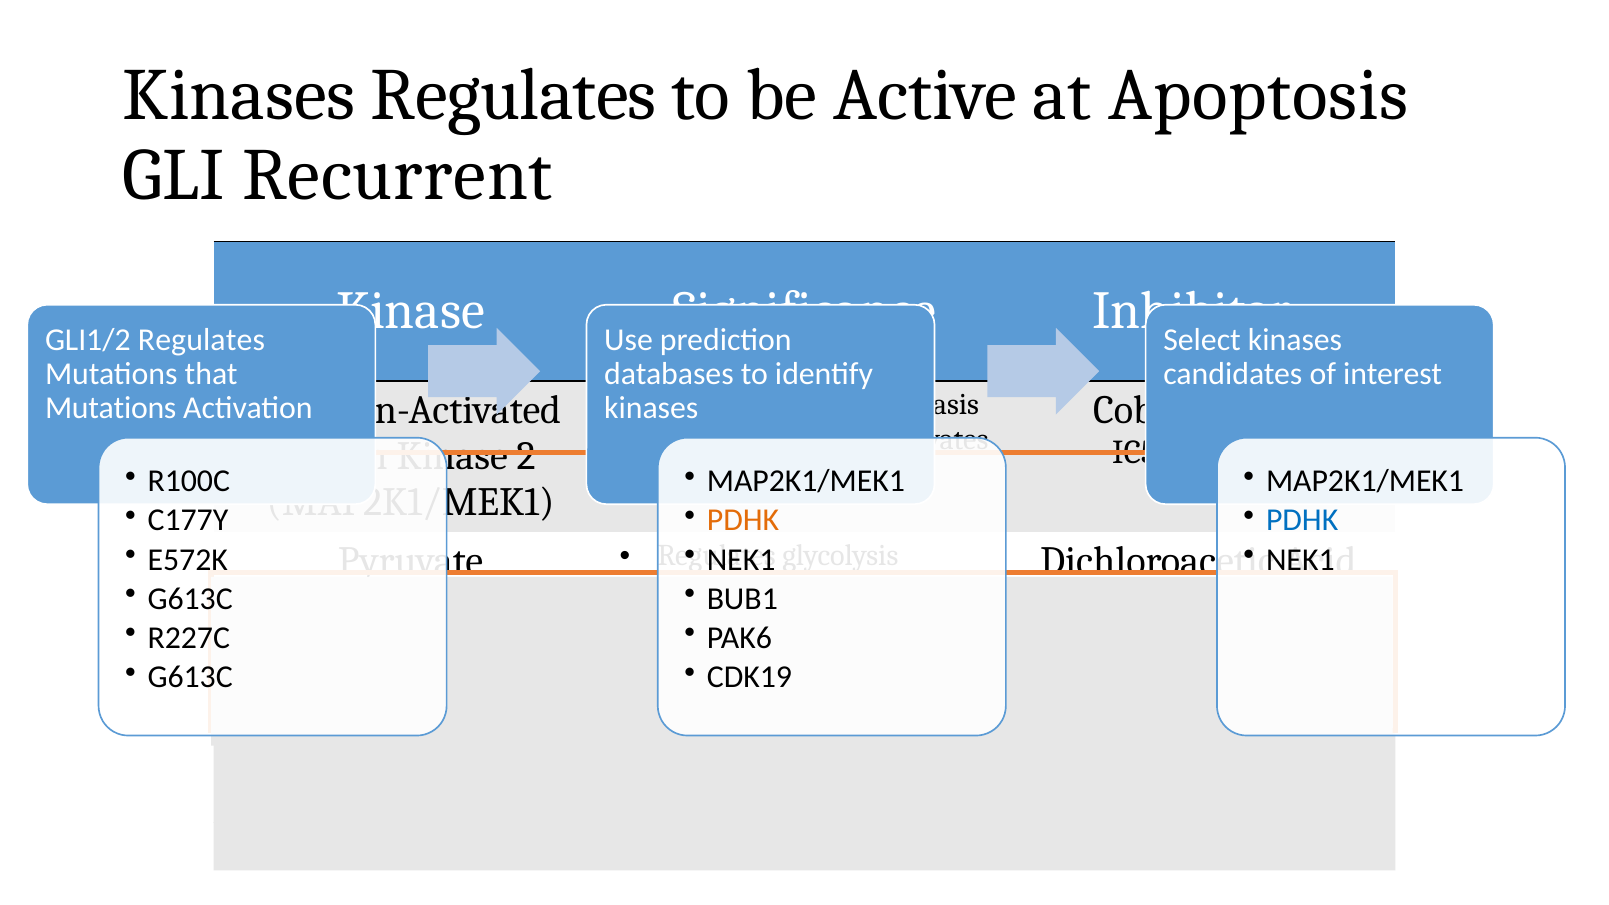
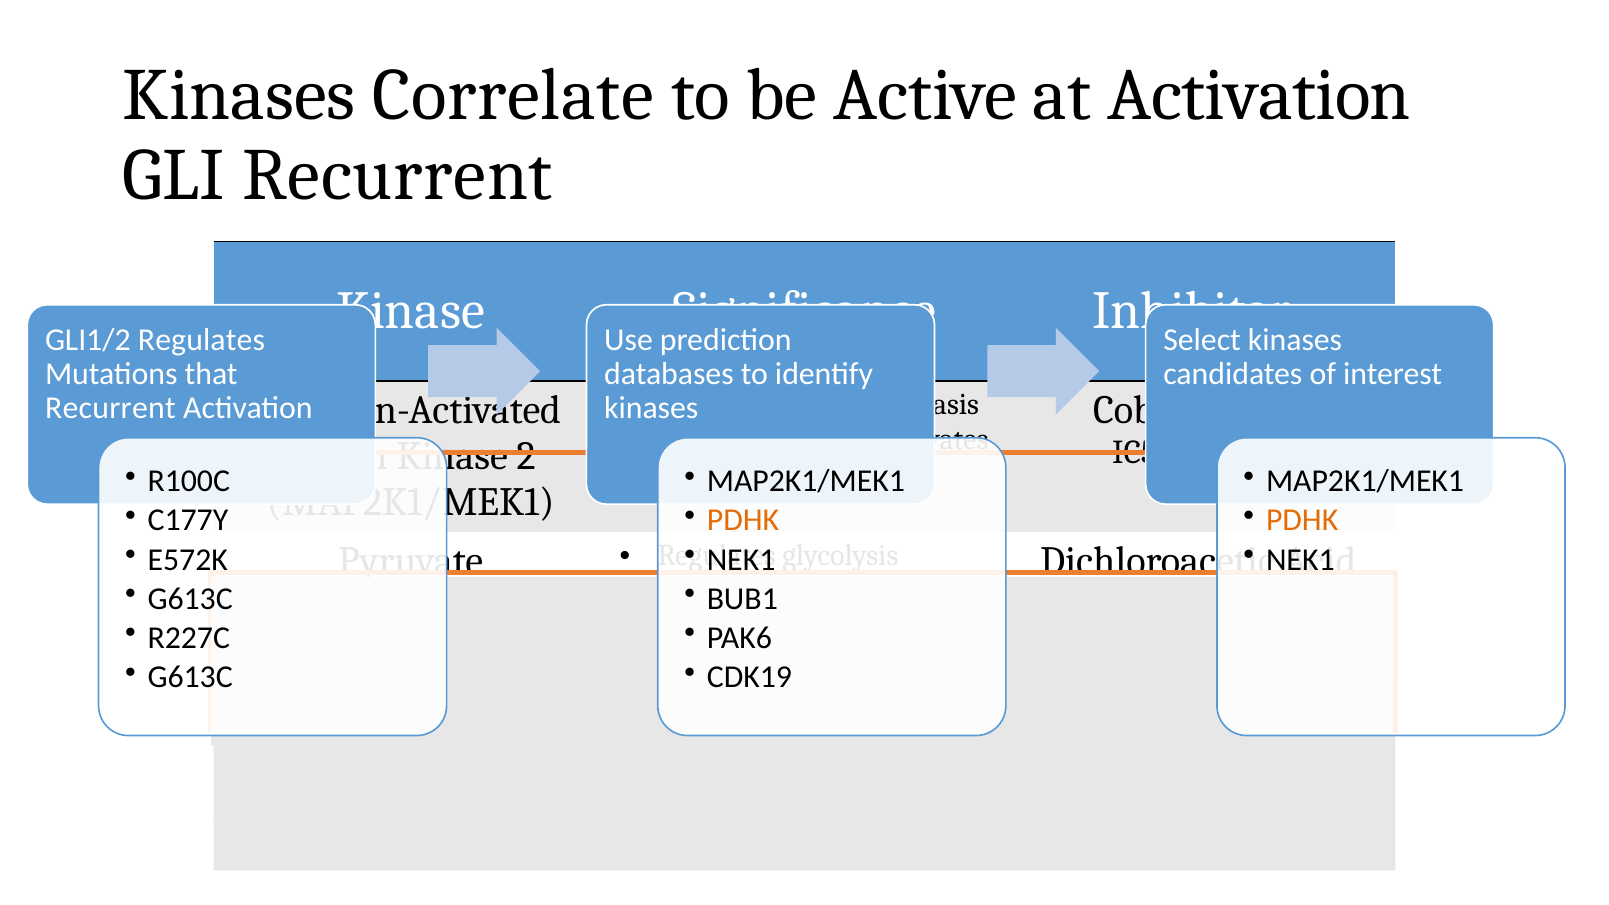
Kinases Regulates: Regulates -> Correlate (513, 95)
at Apoptosis: Apoptosis -> Activation (1259, 95)
Mutations: Mutations -> Recurrent (110, 408)
PDHK colour: blue -> orange (1302, 520)
